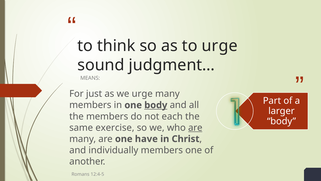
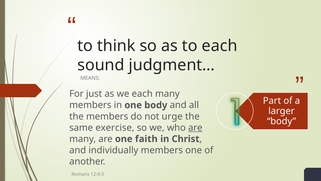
to urge: urge -> each (220, 46)
we urge: urge -> each (142, 94)
body underline: present -> none (156, 105)
each: each -> urge (172, 116)
have: have -> faith (146, 139)
